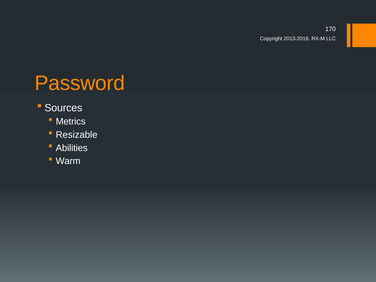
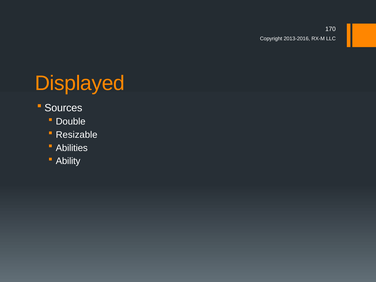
Password: Password -> Displayed (80, 83)
Metrics: Metrics -> Double (71, 122)
Warm: Warm -> Ability (68, 161)
